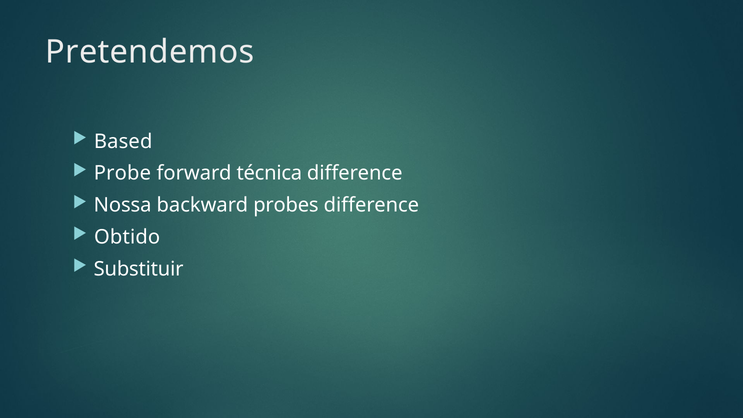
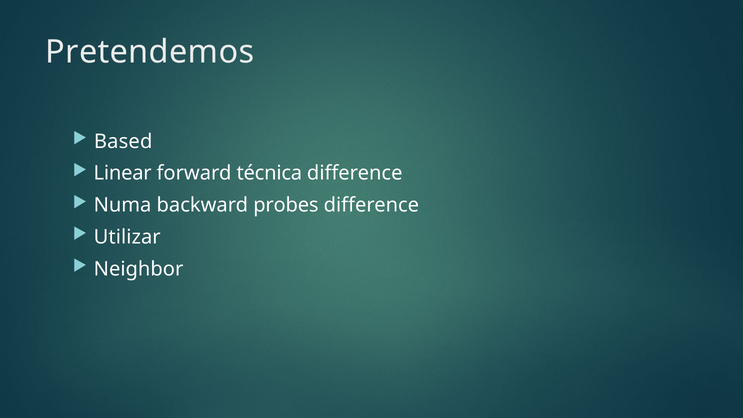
Probe: Probe -> Linear (123, 173)
Nossa: Nossa -> Numa (123, 205)
Obtido: Obtido -> Utilizar (127, 237)
Substituir: Substituir -> Neighbor (139, 269)
